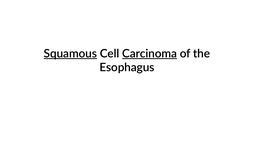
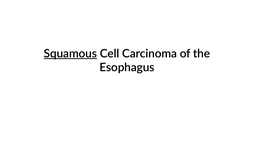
Carcinoma underline: present -> none (150, 54)
